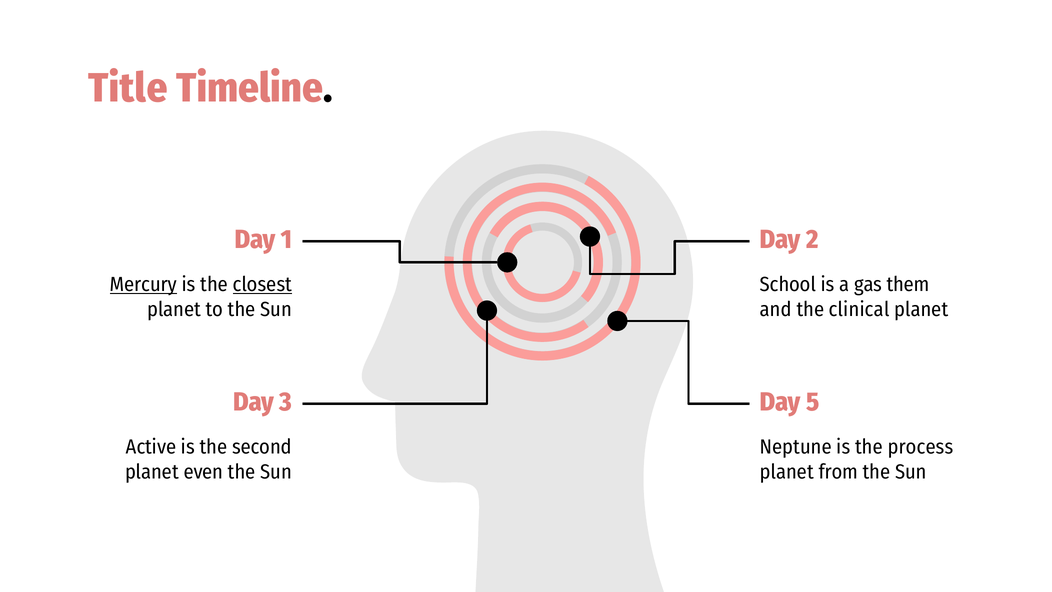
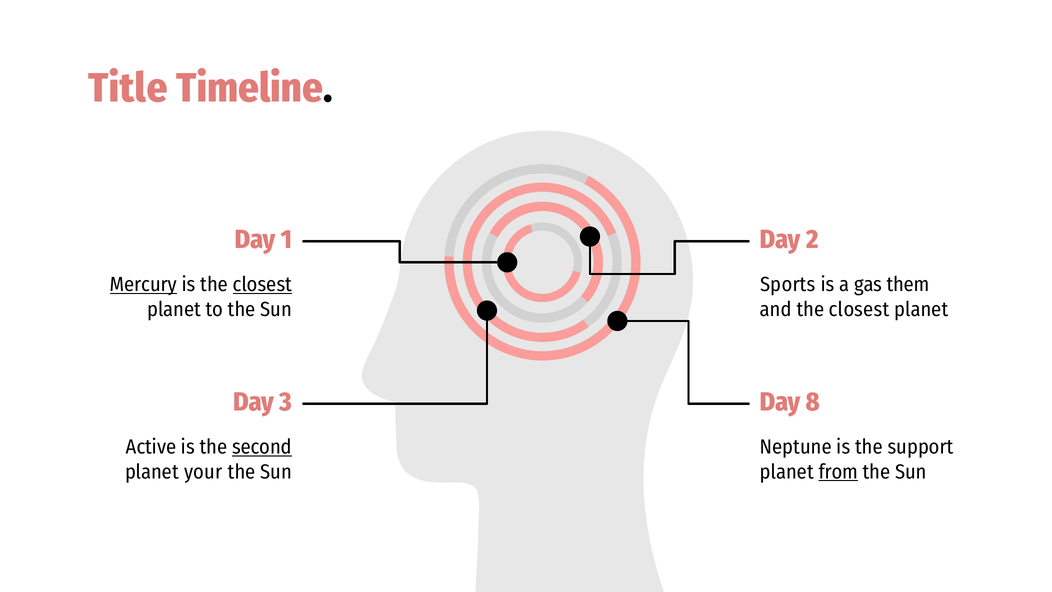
School: School -> Sports (788, 285)
and the clinical: clinical -> closest (859, 309)
5: 5 -> 8 (813, 402)
second underline: none -> present (262, 447)
process: process -> support (921, 447)
even: even -> your (203, 472)
from underline: none -> present (838, 472)
